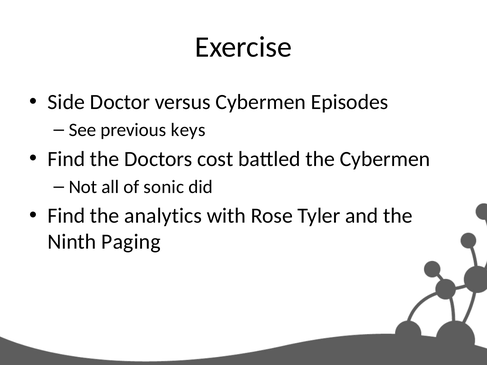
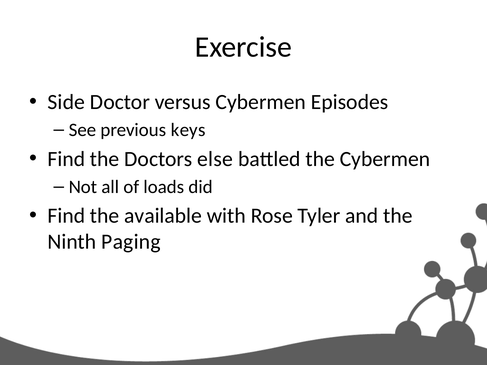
cost: cost -> else (215, 159)
sonic: sonic -> loads (164, 187)
analytics: analytics -> available (163, 216)
